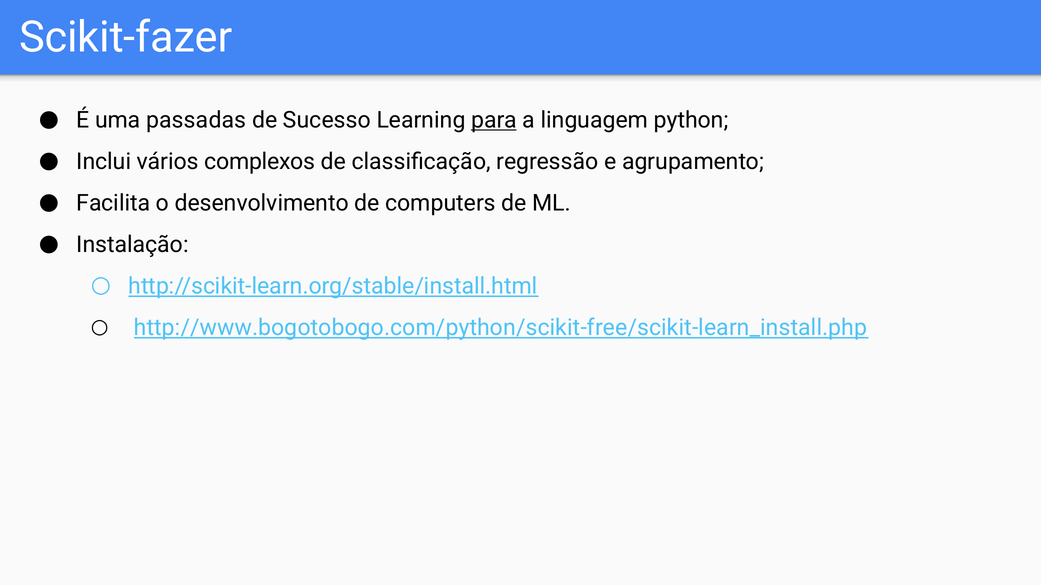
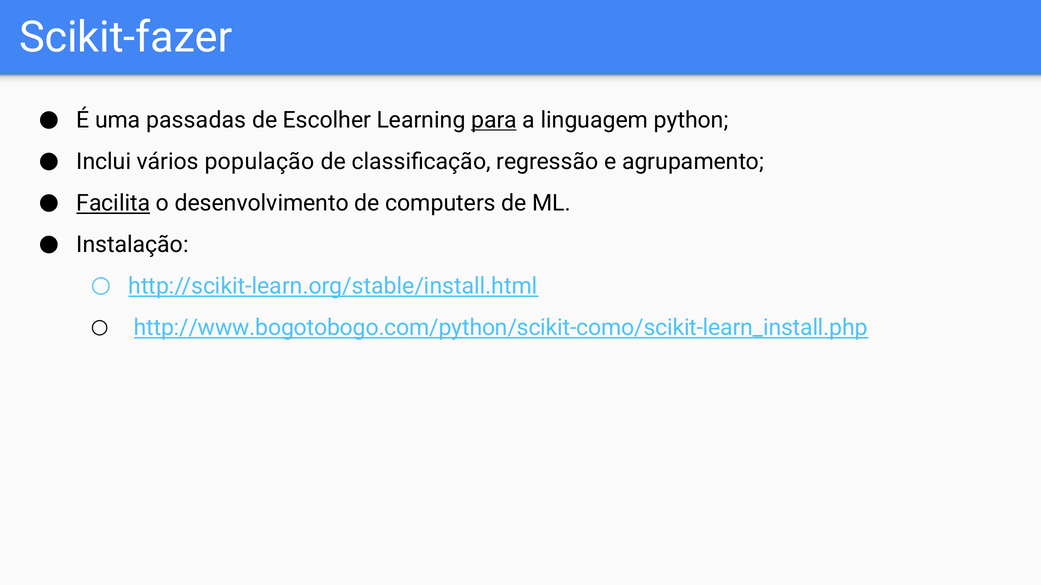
Sucesso: Sucesso -> Escolher (327, 120)
complexos: complexos -> população (260, 162)
Facilita underline: none -> present (113, 203)
http://www.bogotobogo.com/python/scikit-free/scikit-learn_install.php: http://www.bogotobogo.com/python/scikit-free/scikit-learn_install.php -> http://www.bogotobogo.com/python/scikit-como/scikit-learn_install.php (501, 328)
